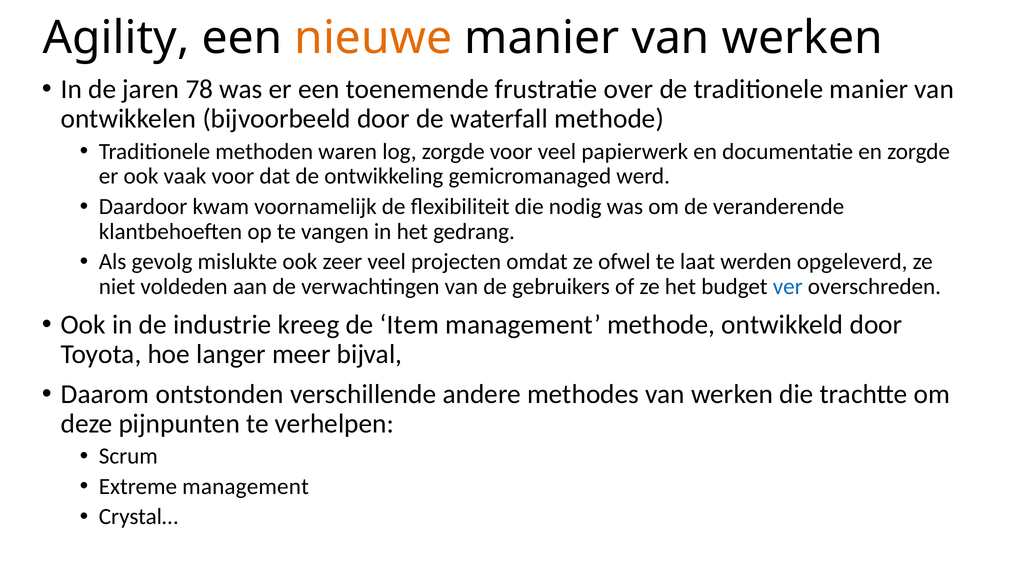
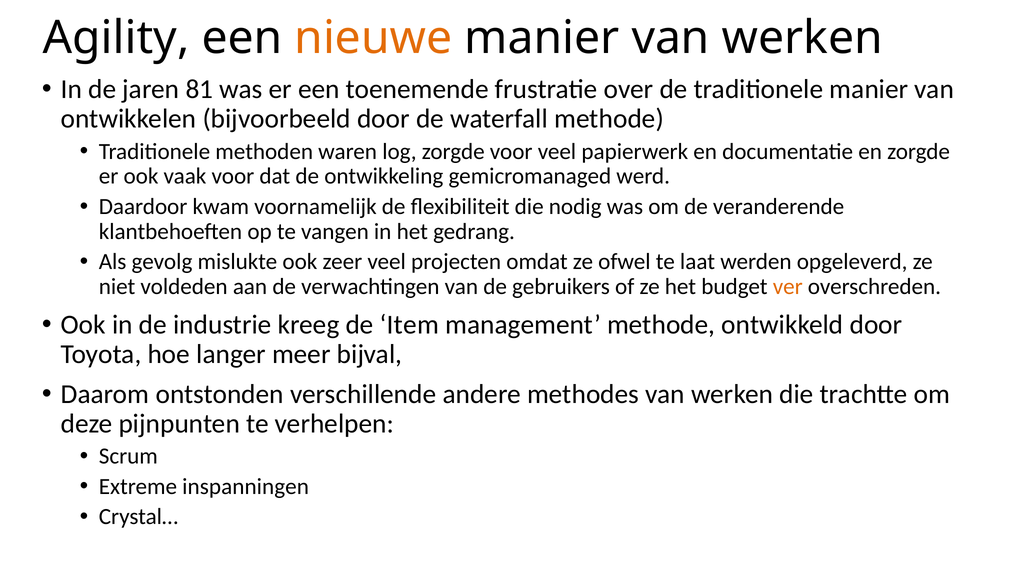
78: 78 -> 81 (199, 89)
ver colour: blue -> orange (788, 287)
Extreme management: management -> inspanningen (246, 487)
